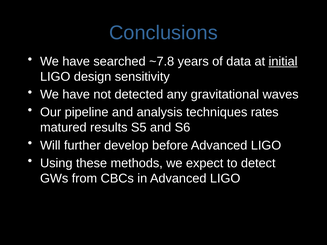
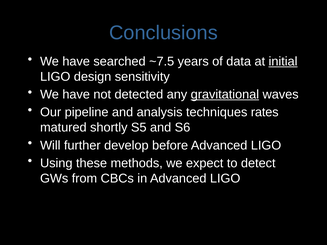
~7.8: ~7.8 -> ~7.5 (162, 61)
gravitational underline: none -> present (225, 95)
results: results -> shortly (109, 128)
